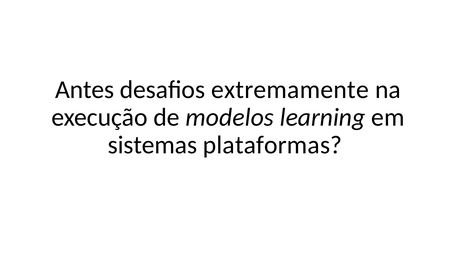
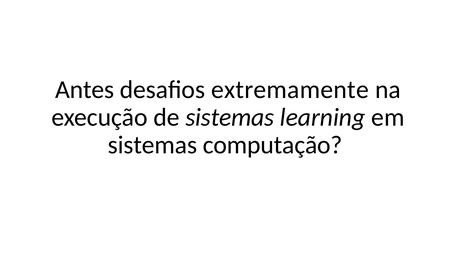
de modelos: modelos -> sistemas (230, 117)
plataformas: plataformas -> computação (273, 145)
